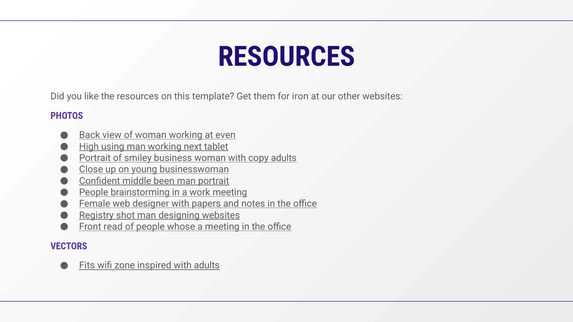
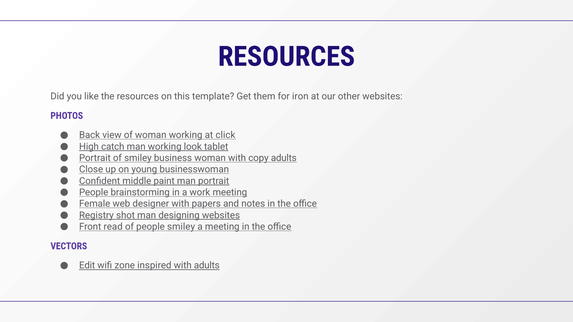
even: even -> click (225, 135)
using: using -> catch (113, 147)
next: next -> look (193, 147)
been: been -> paint (164, 181)
people whose: whose -> smiley (181, 227)
Fits: Fits -> Edit (87, 266)
